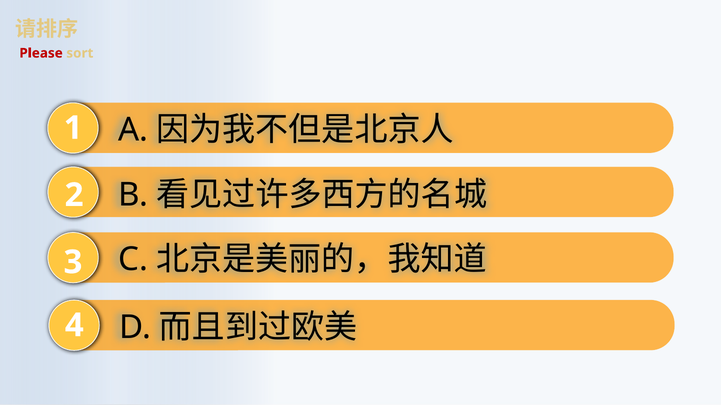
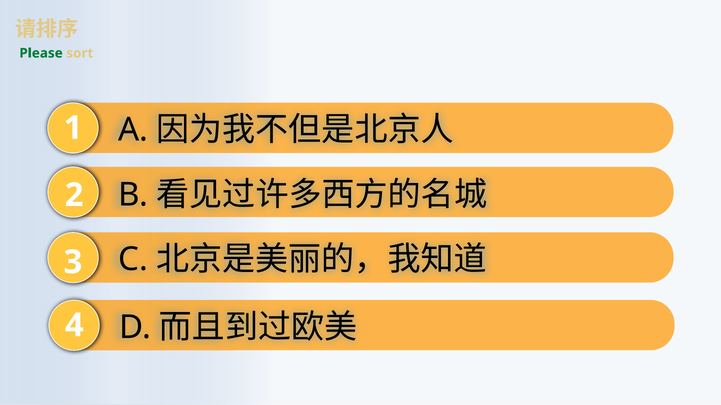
Please colour: red -> green (41, 53)
